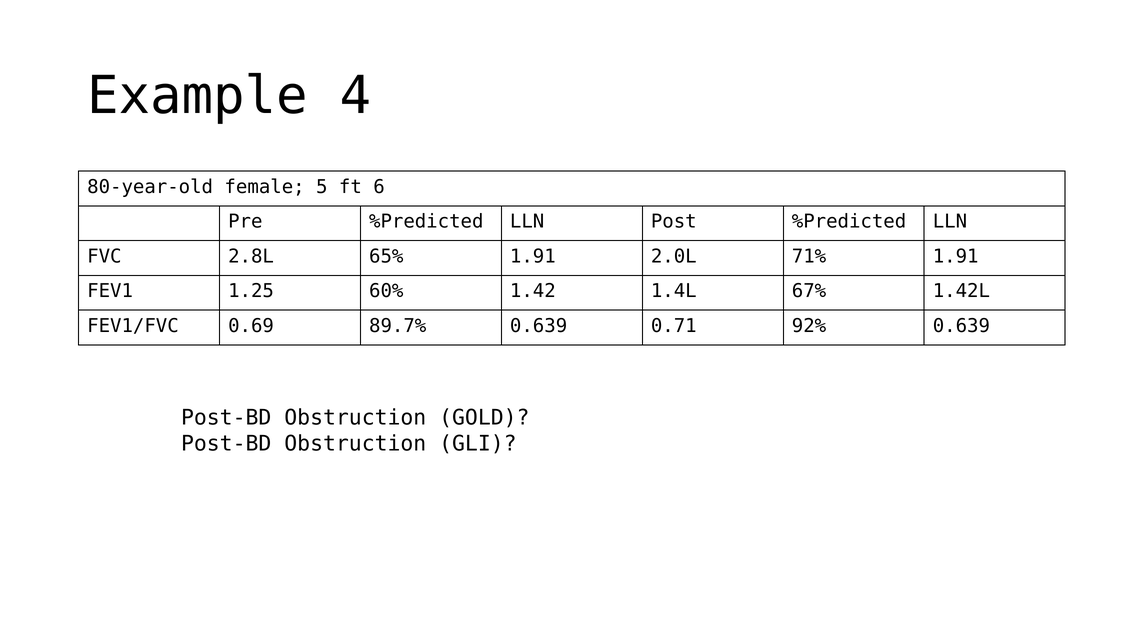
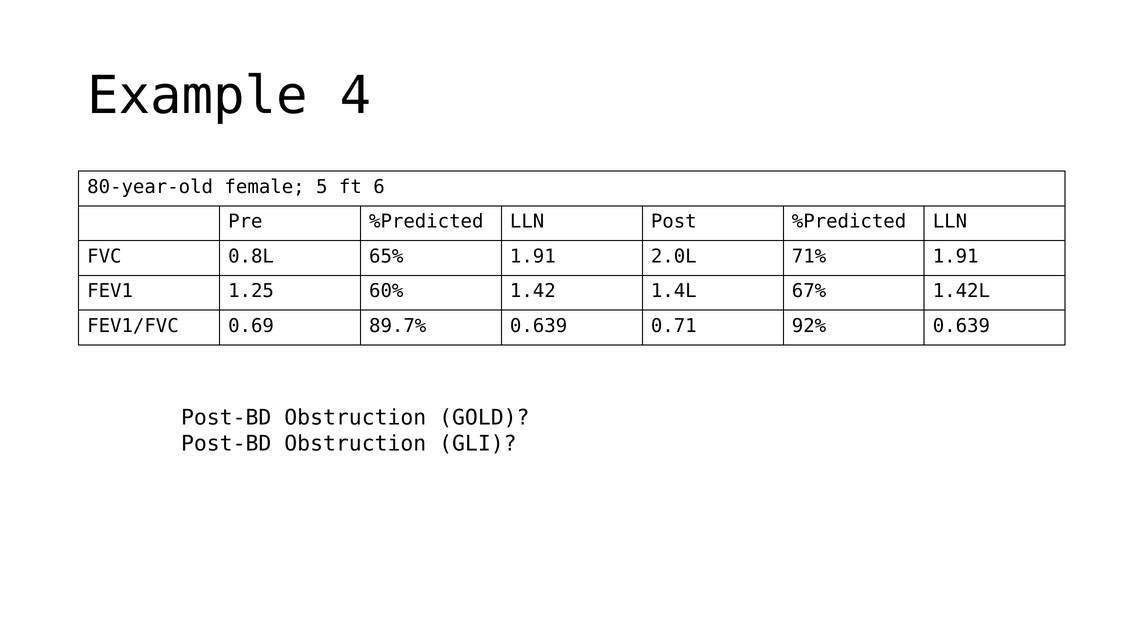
2.8L: 2.8L -> 0.8L (251, 256)
